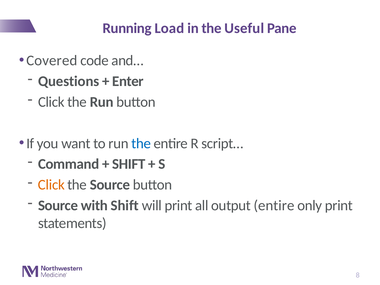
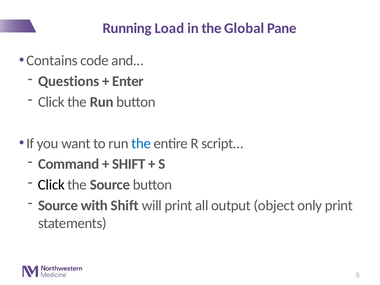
Useful: Useful -> Global (244, 28)
Covered: Covered -> Contains (52, 61)
Click colour: orange -> black (51, 185)
output entire: entire -> object (274, 206)
